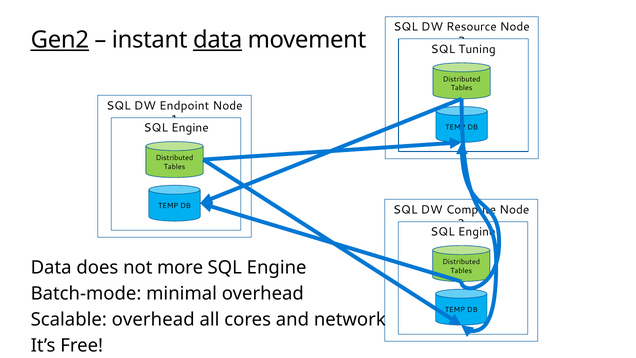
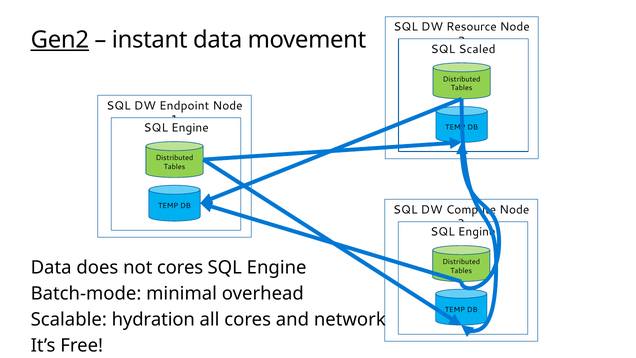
data underline: present -> none (218, 40)
Tuning: Tuning -> Scaled (477, 49)
not more: more -> cores (180, 267)
Scalable overhead: overhead -> hydration (153, 319)
